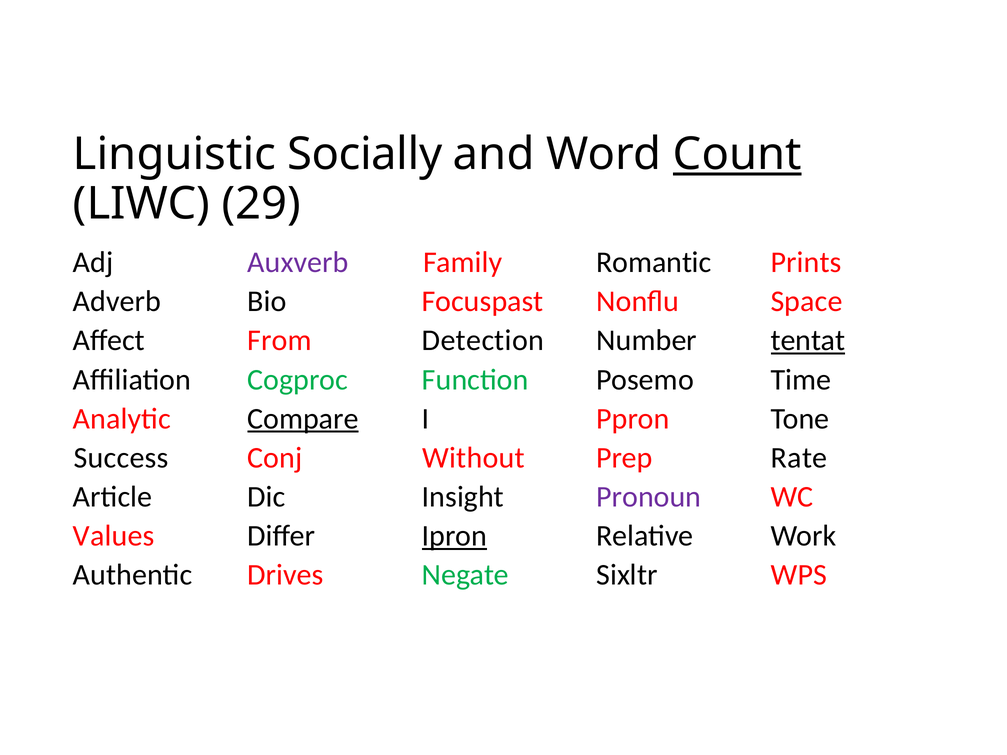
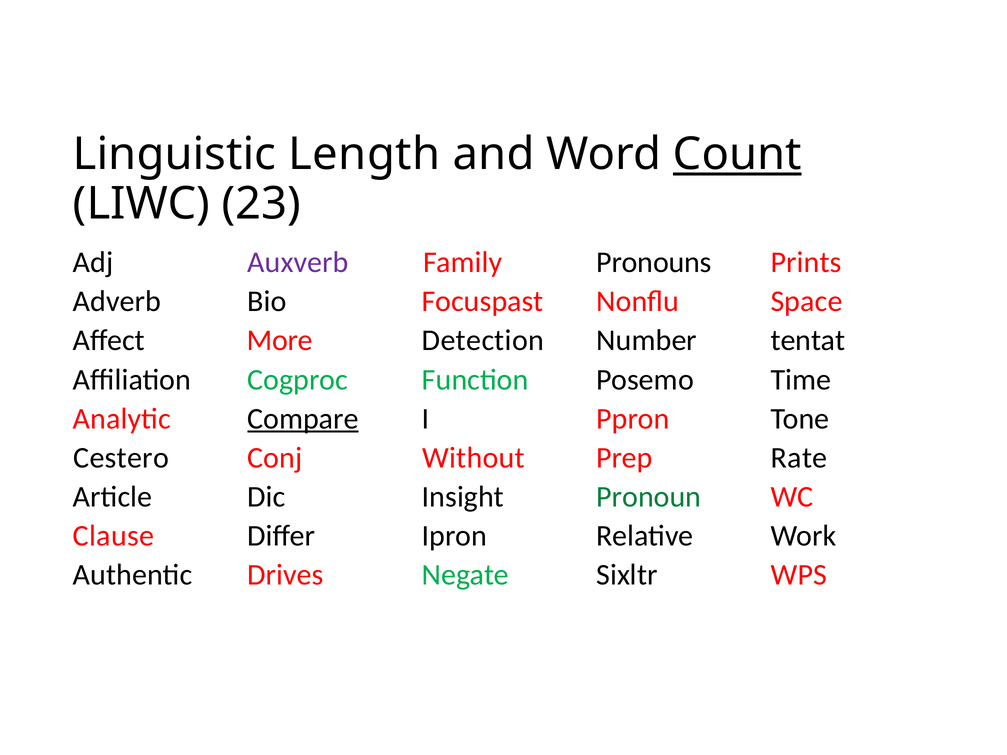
Socially: Socially -> Length (364, 154)
29: 29 -> 23 (261, 204)
Romantic: Romantic -> Pronouns (654, 262)
From: From -> More (280, 341)
tentat underline: present -> none (808, 341)
Success: Success -> Cestero (121, 458)
Pronoun colour: purple -> green (649, 497)
Values: Values -> Clause (114, 536)
Ipron underline: present -> none (454, 536)
